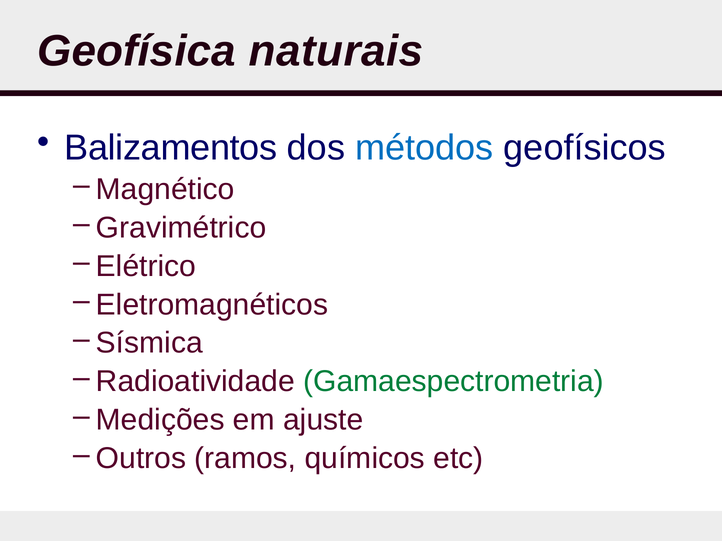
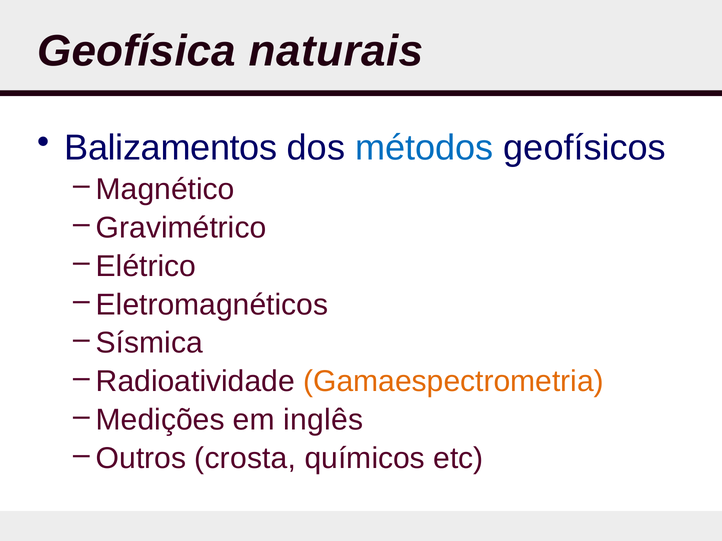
Gamaespectrometria colour: green -> orange (454, 382)
ajuste: ajuste -> inglês (323, 420)
ramos: ramos -> crosta (245, 459)
